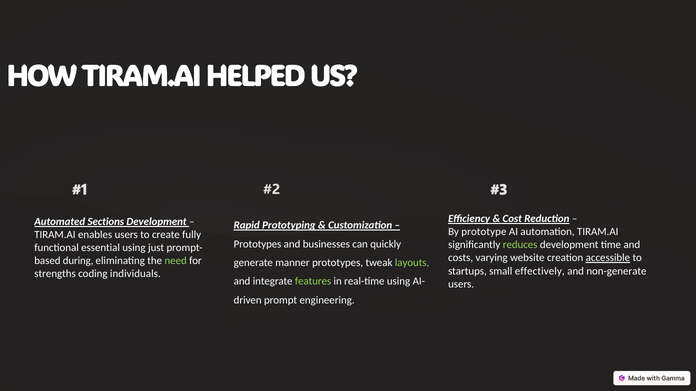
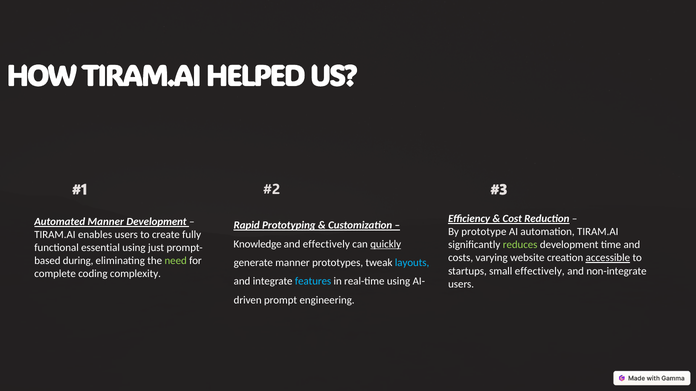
Automated Sections: Sections -> Manner (106, 222)
Prototypes: Prototypes -> Knowledge (258, 244)
and businesses: businesses -> effectively (326, 244)
quickly underline: none -> present (386, 244)
layouts colour: light green -> light blue (412, 263)
non-generate: non-generate -> non-integrate (616, 271)
strengths: strengths -> complete (55, 274)
individuals: individuals -> complexity (135, 274)
features colour: light green -> light blue (313, 282)
